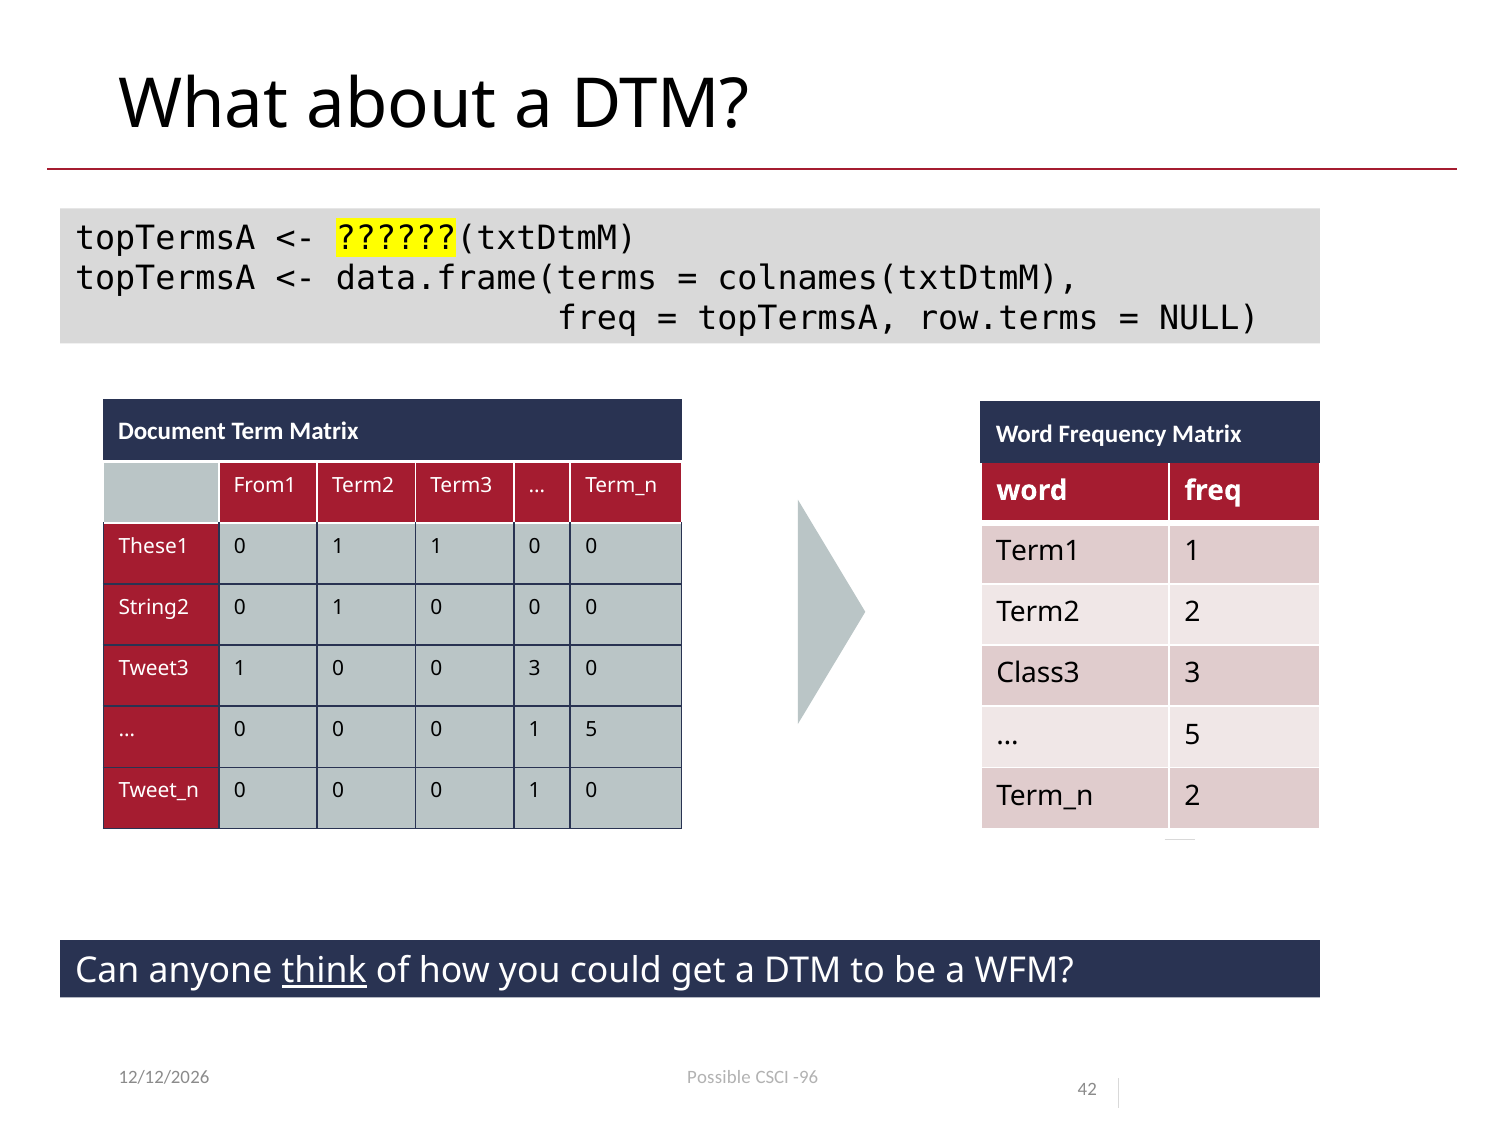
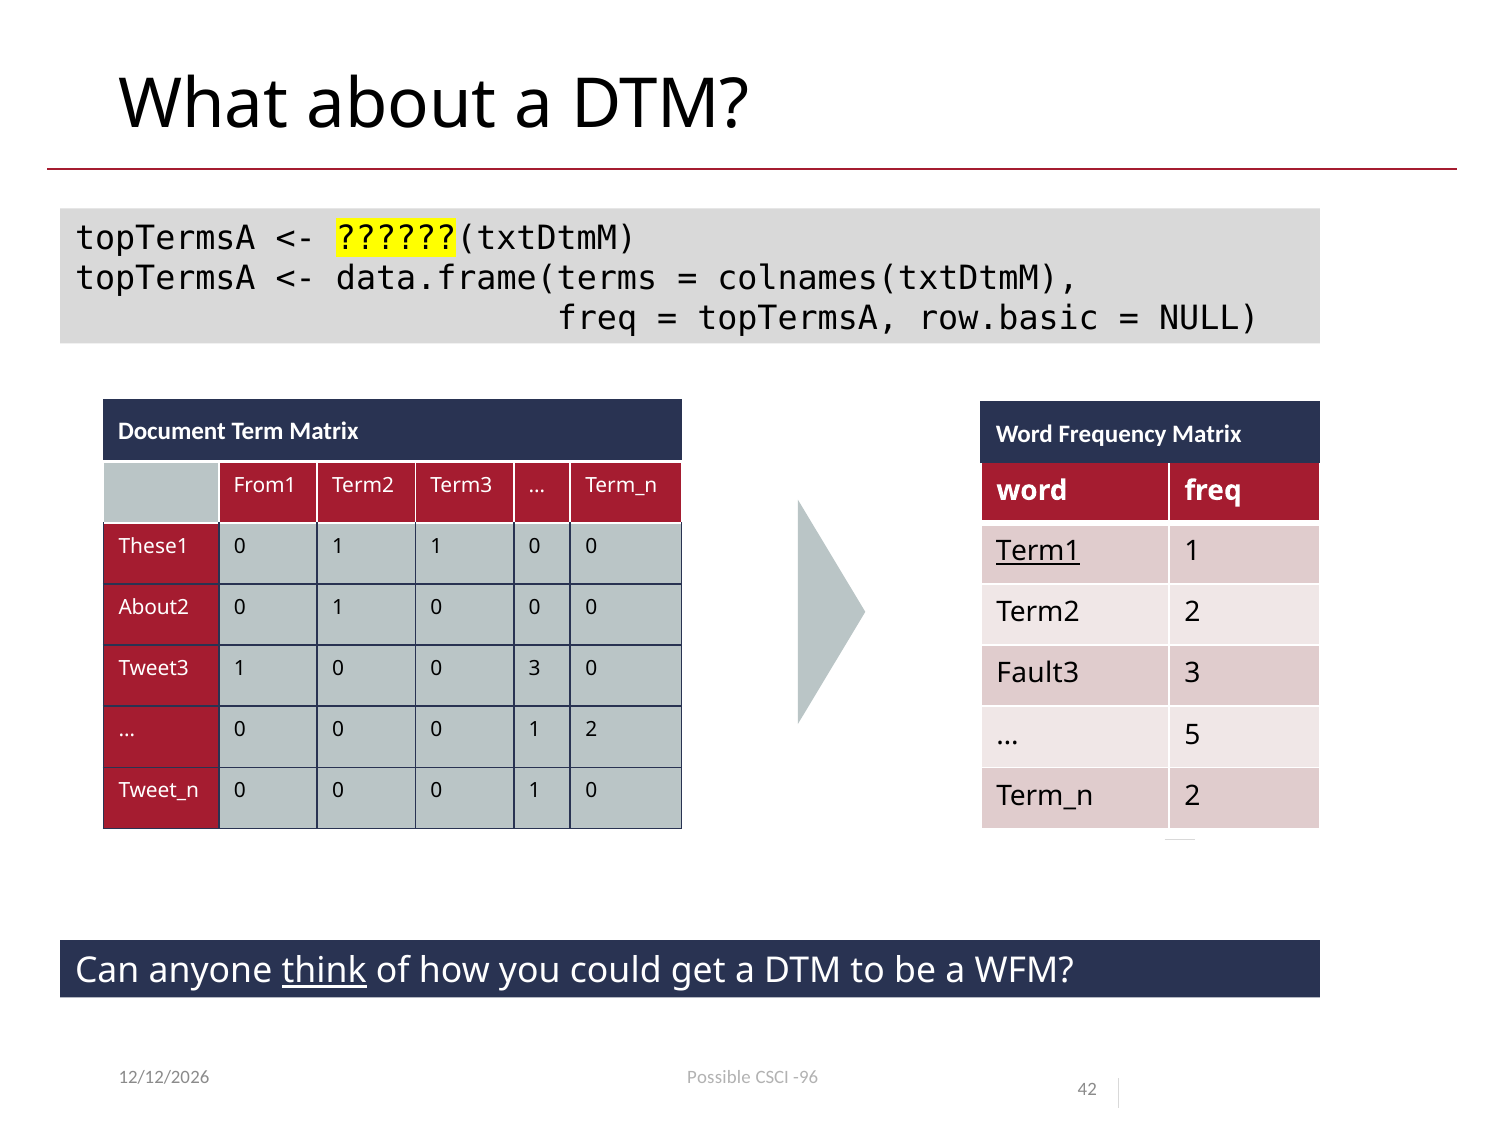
row.terms: row.terms -> row.basic (1009, 318)
Term1 underline: none -> present (1038, 551)
String2: String2 -> About2 (154, 607)
Class3: Class3 -> Fault3 (1038, 674)
1 5: 5 -> 2 (591, 729)
